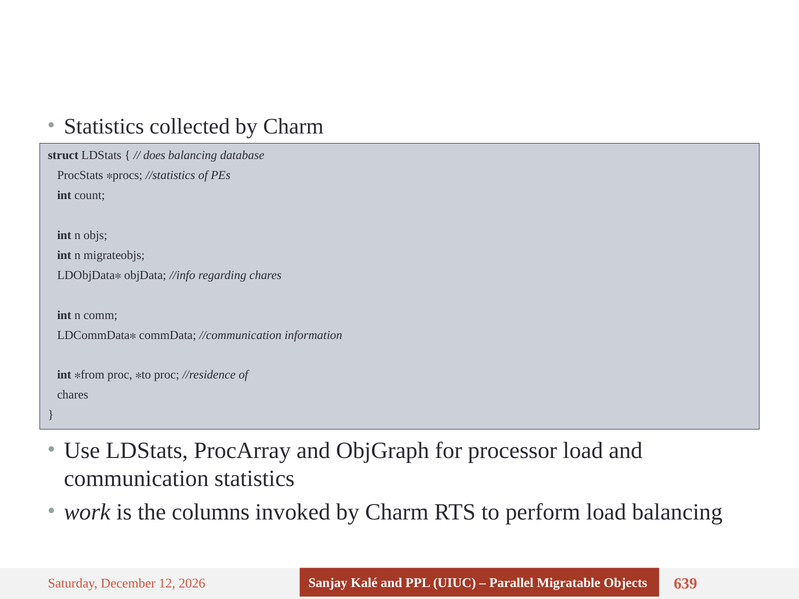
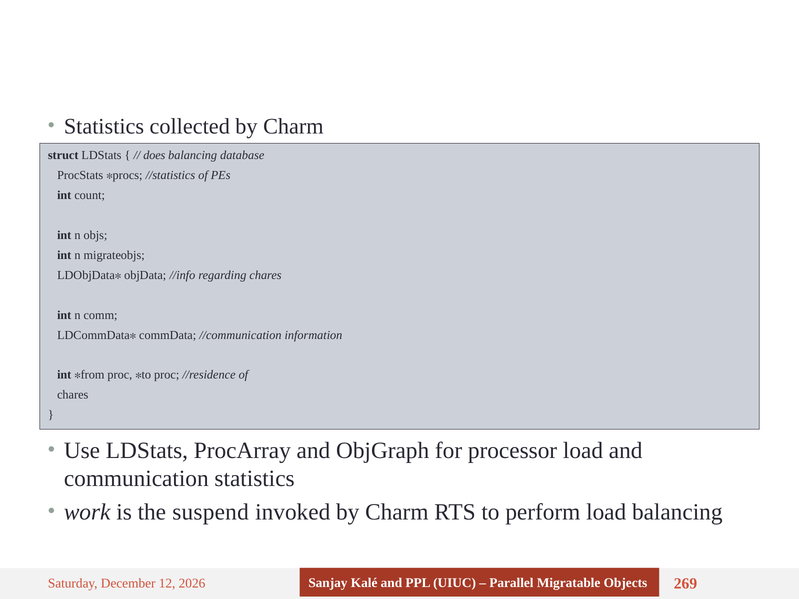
columns: columns -> suspend (211, 512)
639: 639 -> 269 (685, 584)
